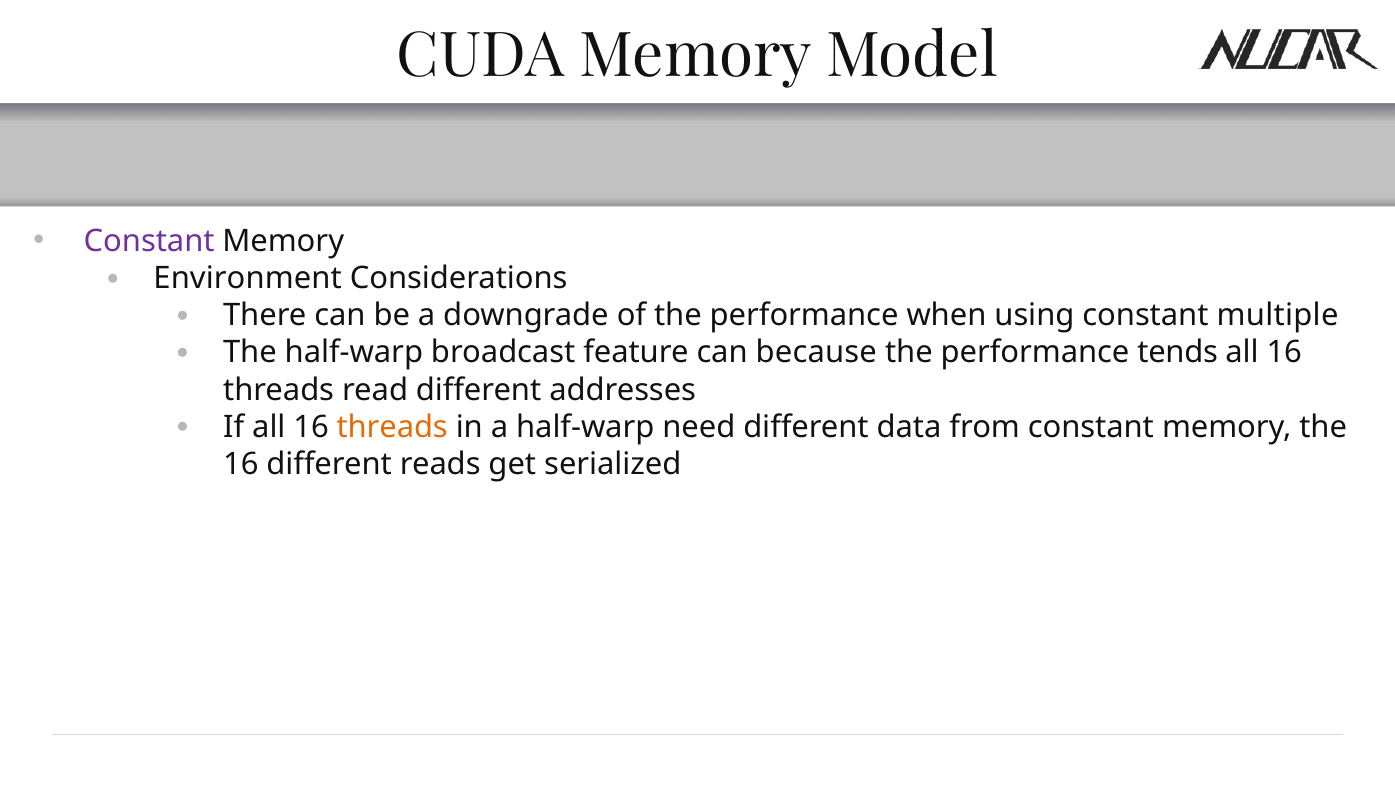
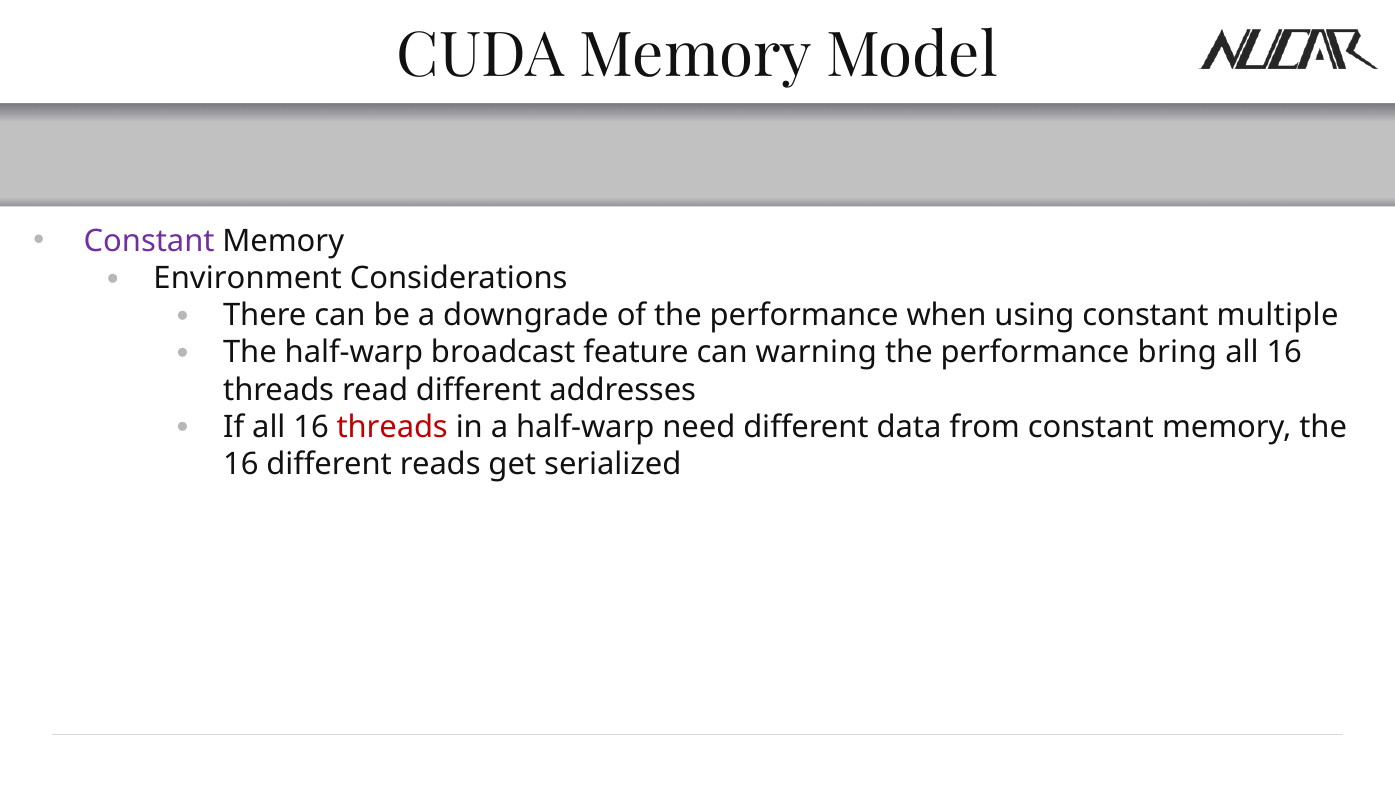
because: because -> warning (816, 353)
tends: tends -> bring (1177, 353)
threads colour: orange -> red (392, 427)
